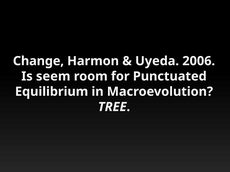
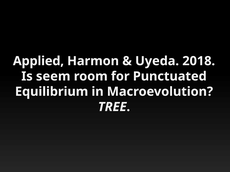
Change: Change -> Applied (38, 61)
2006: 2006 -> 2018 (199, 61)
